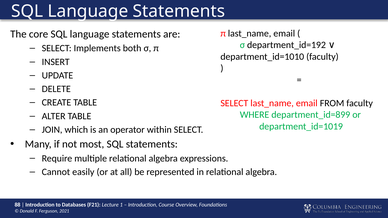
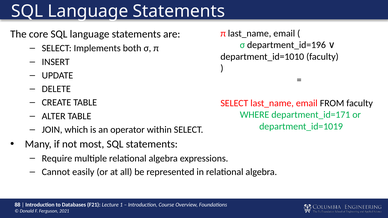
department_id=192: department_id=192 -> department_id=196 (286, 45)
department_id=899: department_id=899 -> department_id=171 (311, 115)
